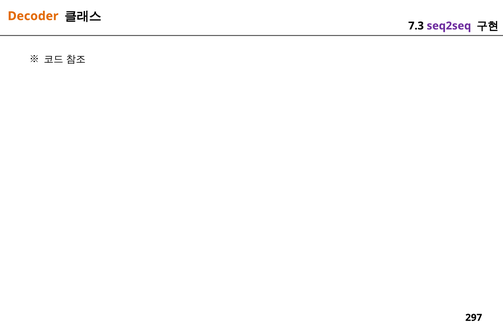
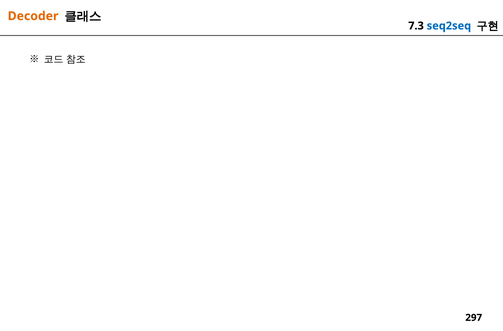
seq2seq colour: purple -> blue (449, 26)
